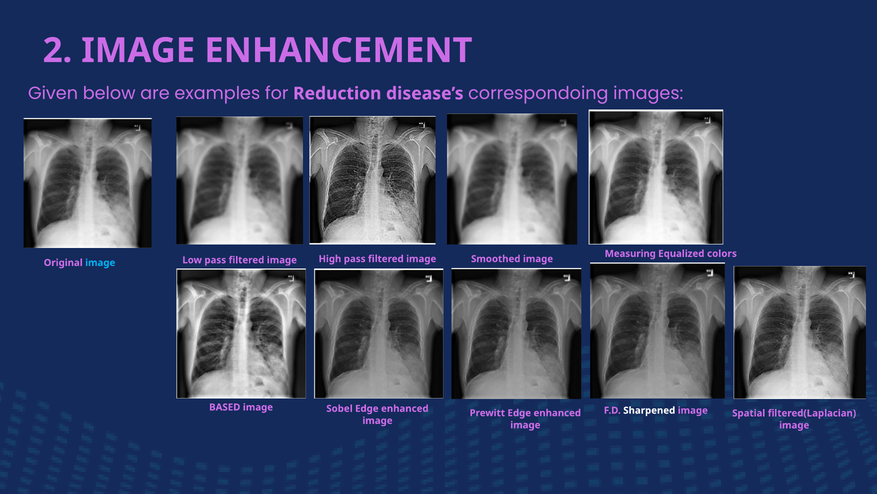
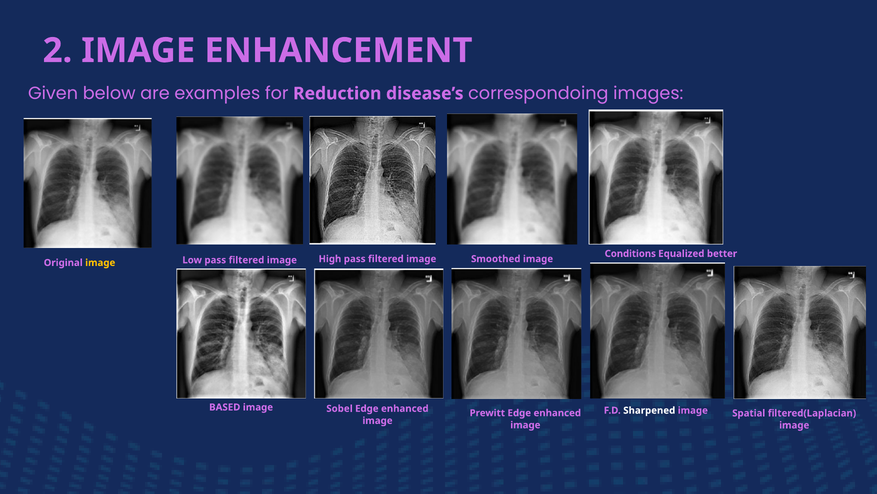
Measuring: Measuring -> Conditions (630, 253)
colors: colors -> better (722, 253)
image colour: light blue -> yellow (100, 262)
